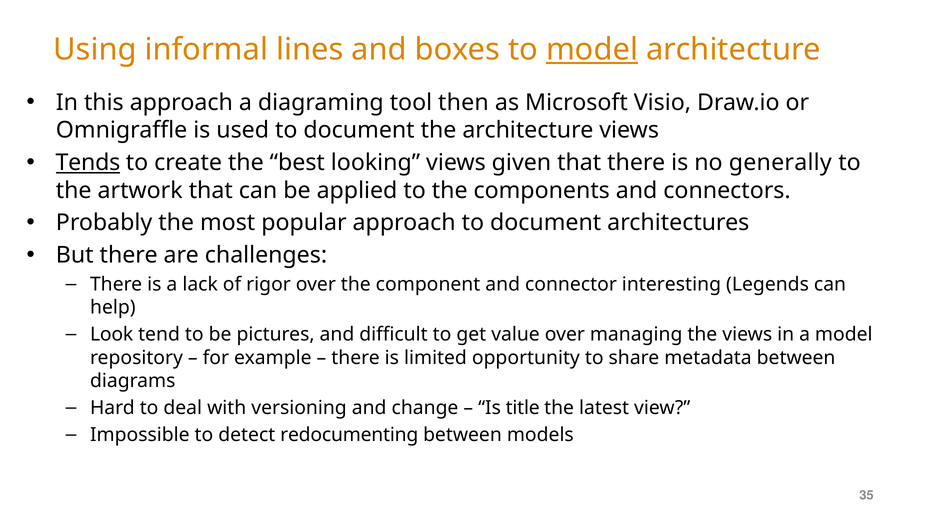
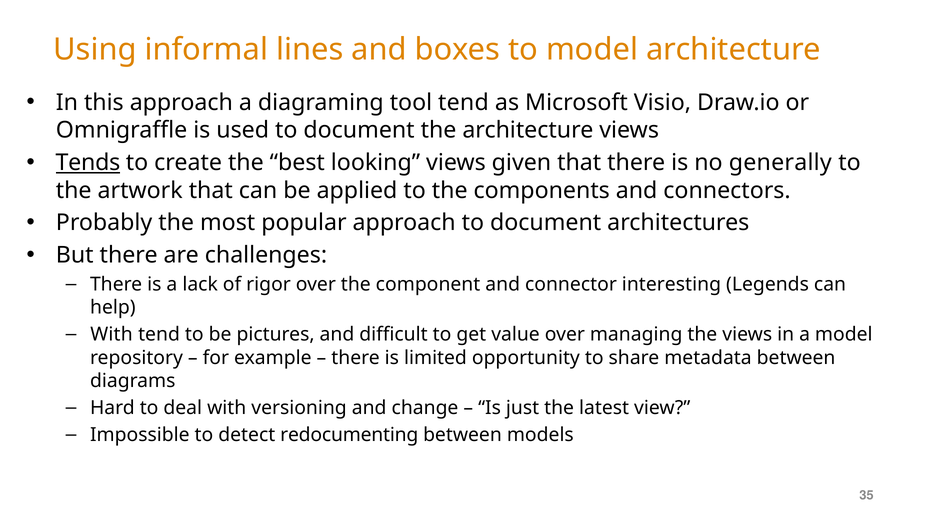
model underline: present -> none (592, 50)
tool then: then -> tend (463, 103)
Look: Look -> With (111, 335)
title: title -> just (523, 408)
